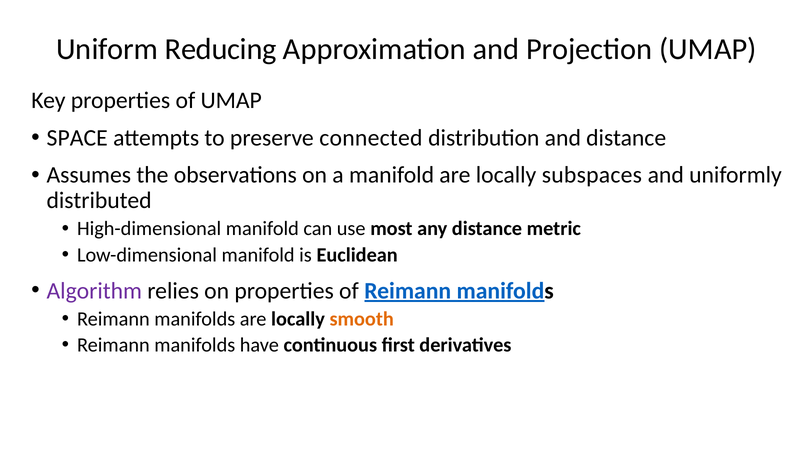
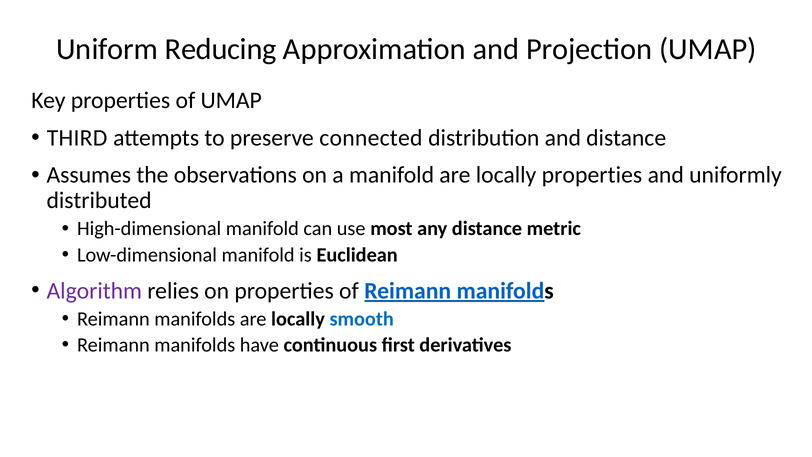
SPACE: SPACE -> THIRD (77, 138)
locally subspaces: subspaces -> properties (592, 175)
smooth colour: orange -> blue (362, 319)
